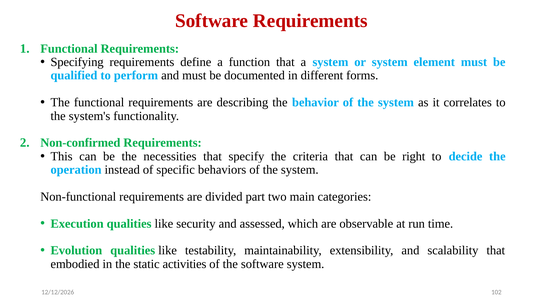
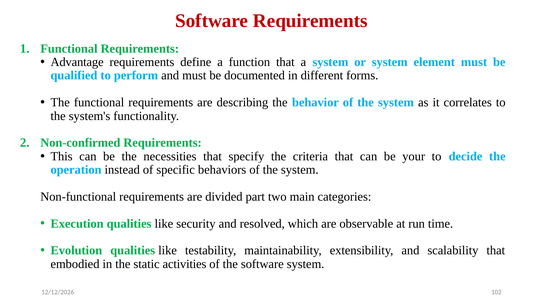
Specifying: Specifying -> Advantage (77, 62)
right: right -> your (414, 156)
assessed: assessed -> resolved (262, 223)
